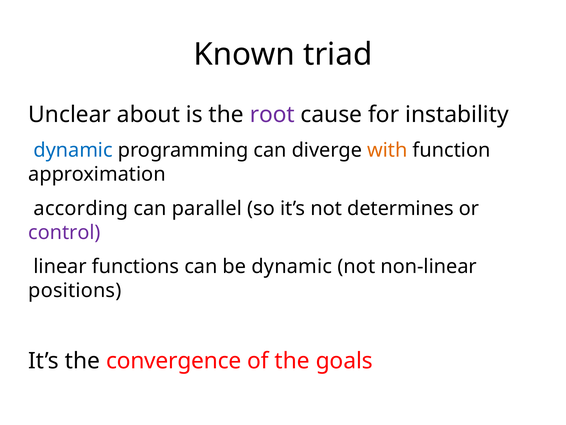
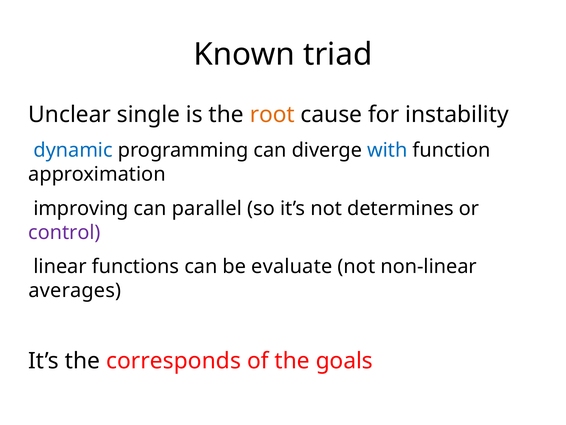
about: about -> single (149, 115)
root colour: purple -> orange (272, 115)
with colour: orange -> blue (387, 150)
according: according -> improving (81, 208)
be dynamic: dynamic -> evaluate (292, 266)
positions: positions -> averages (75, 290)
convergence: convergence -> corresponds (174, 360)
